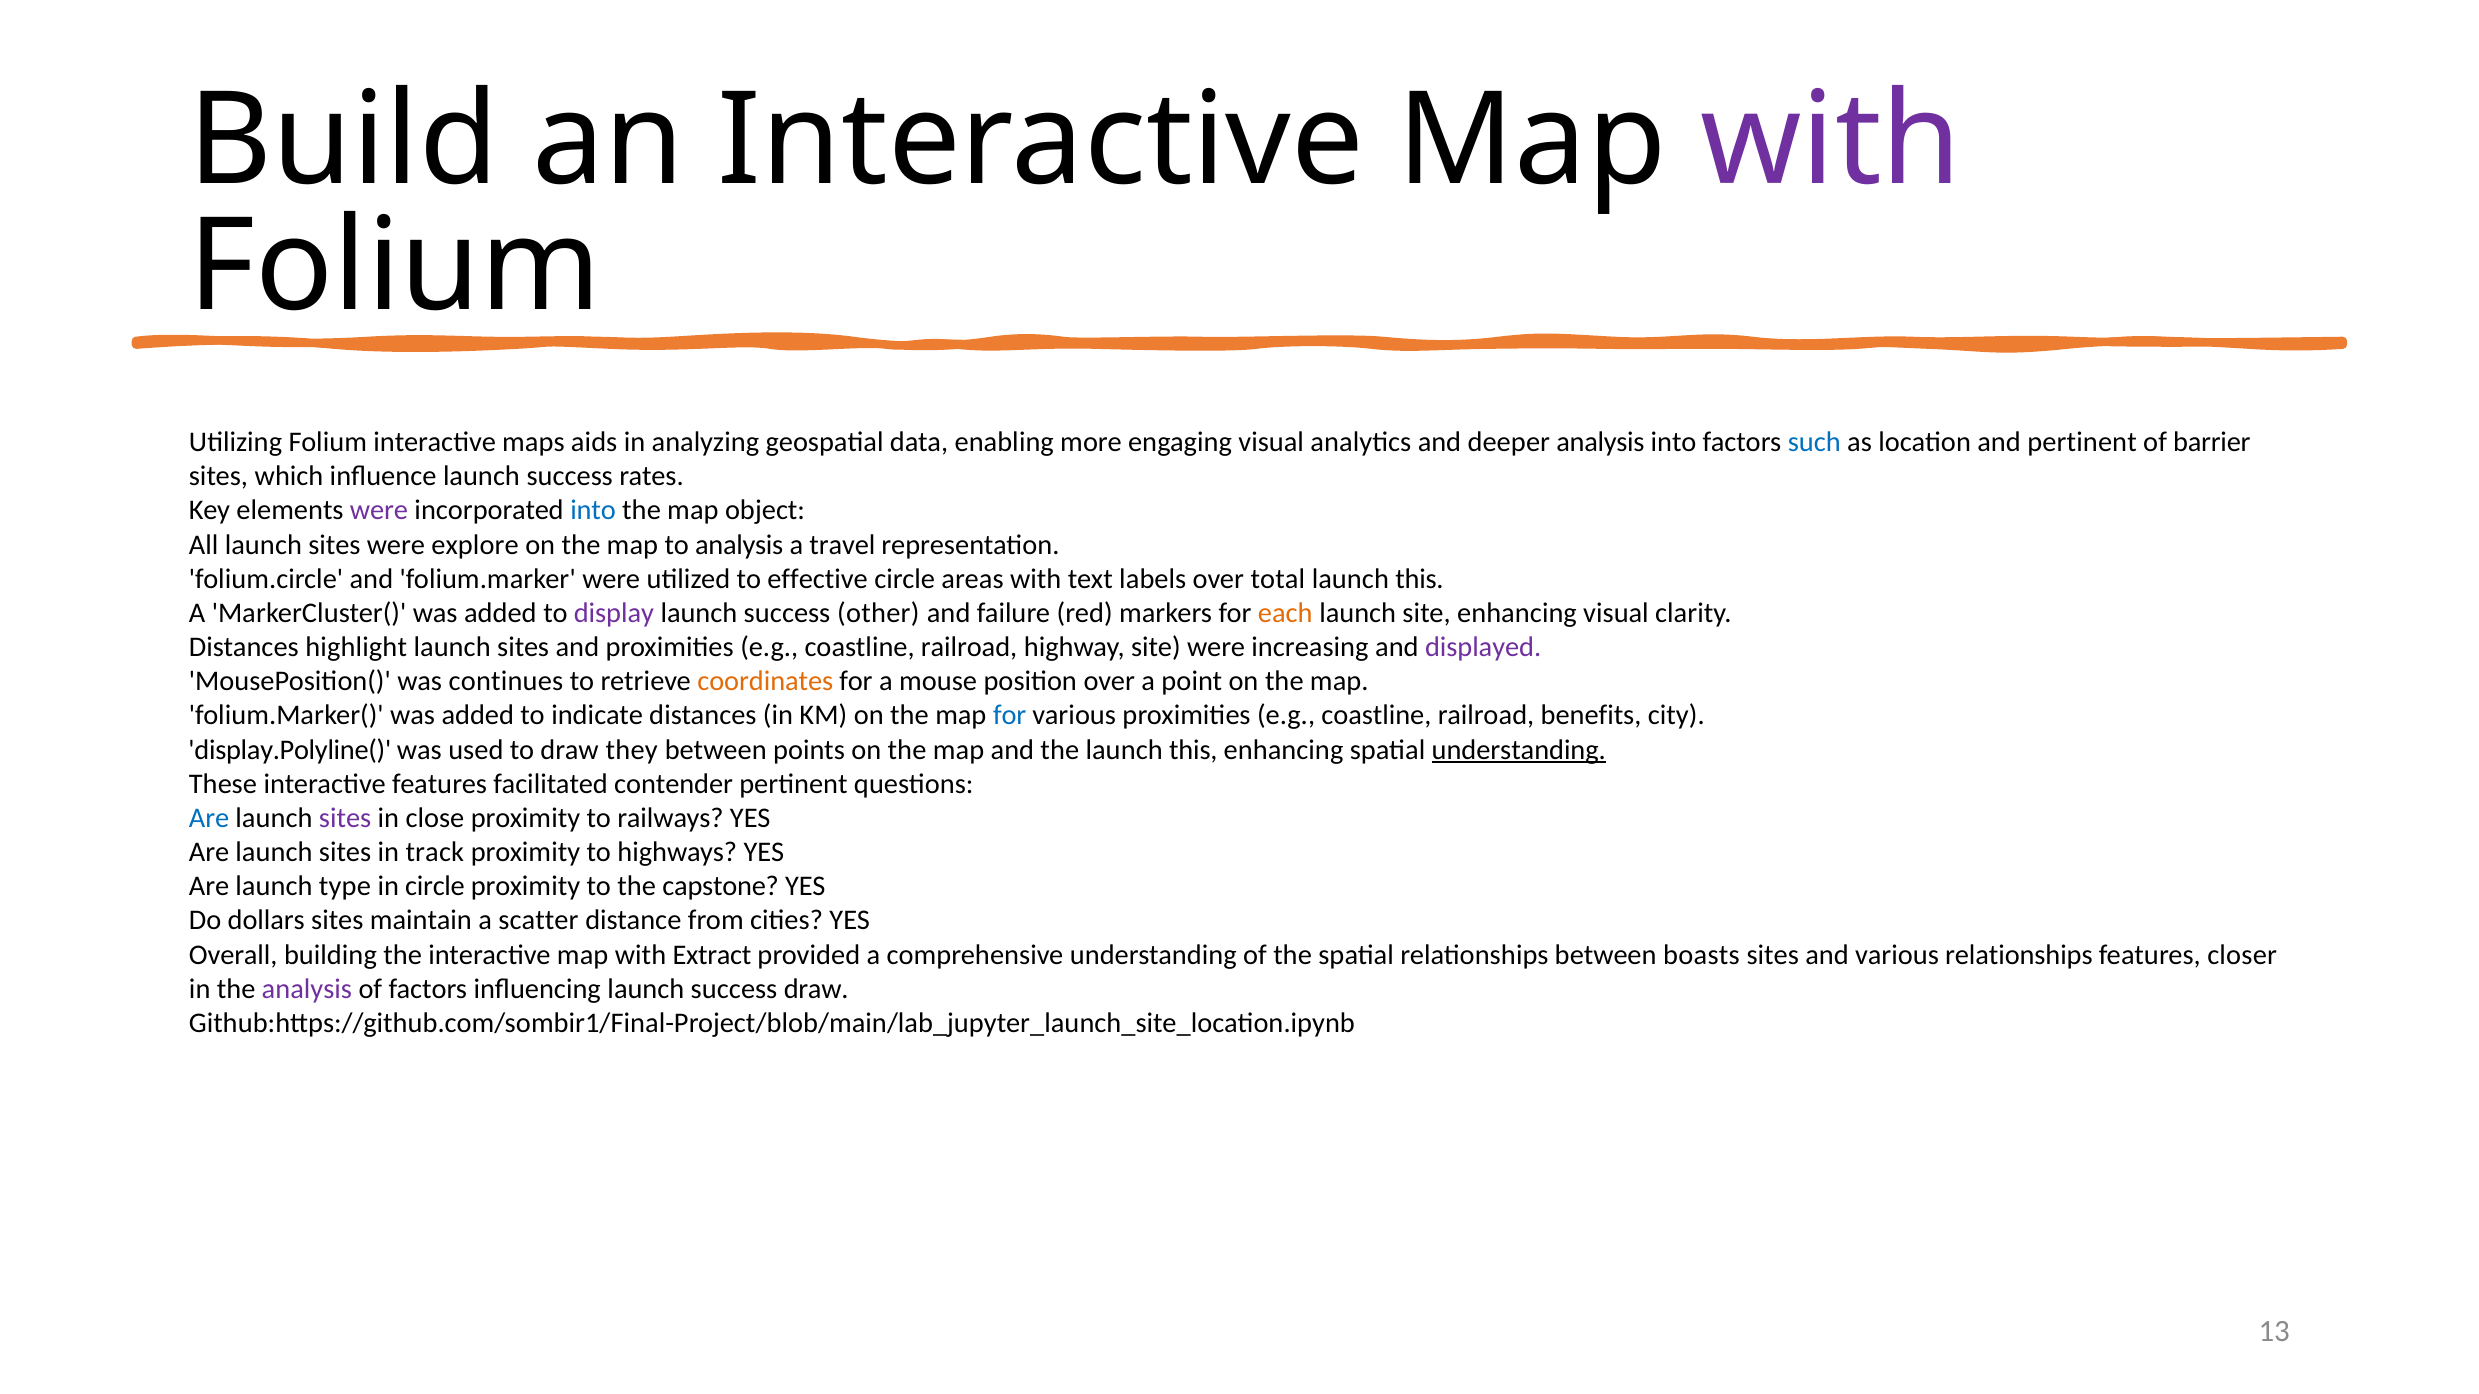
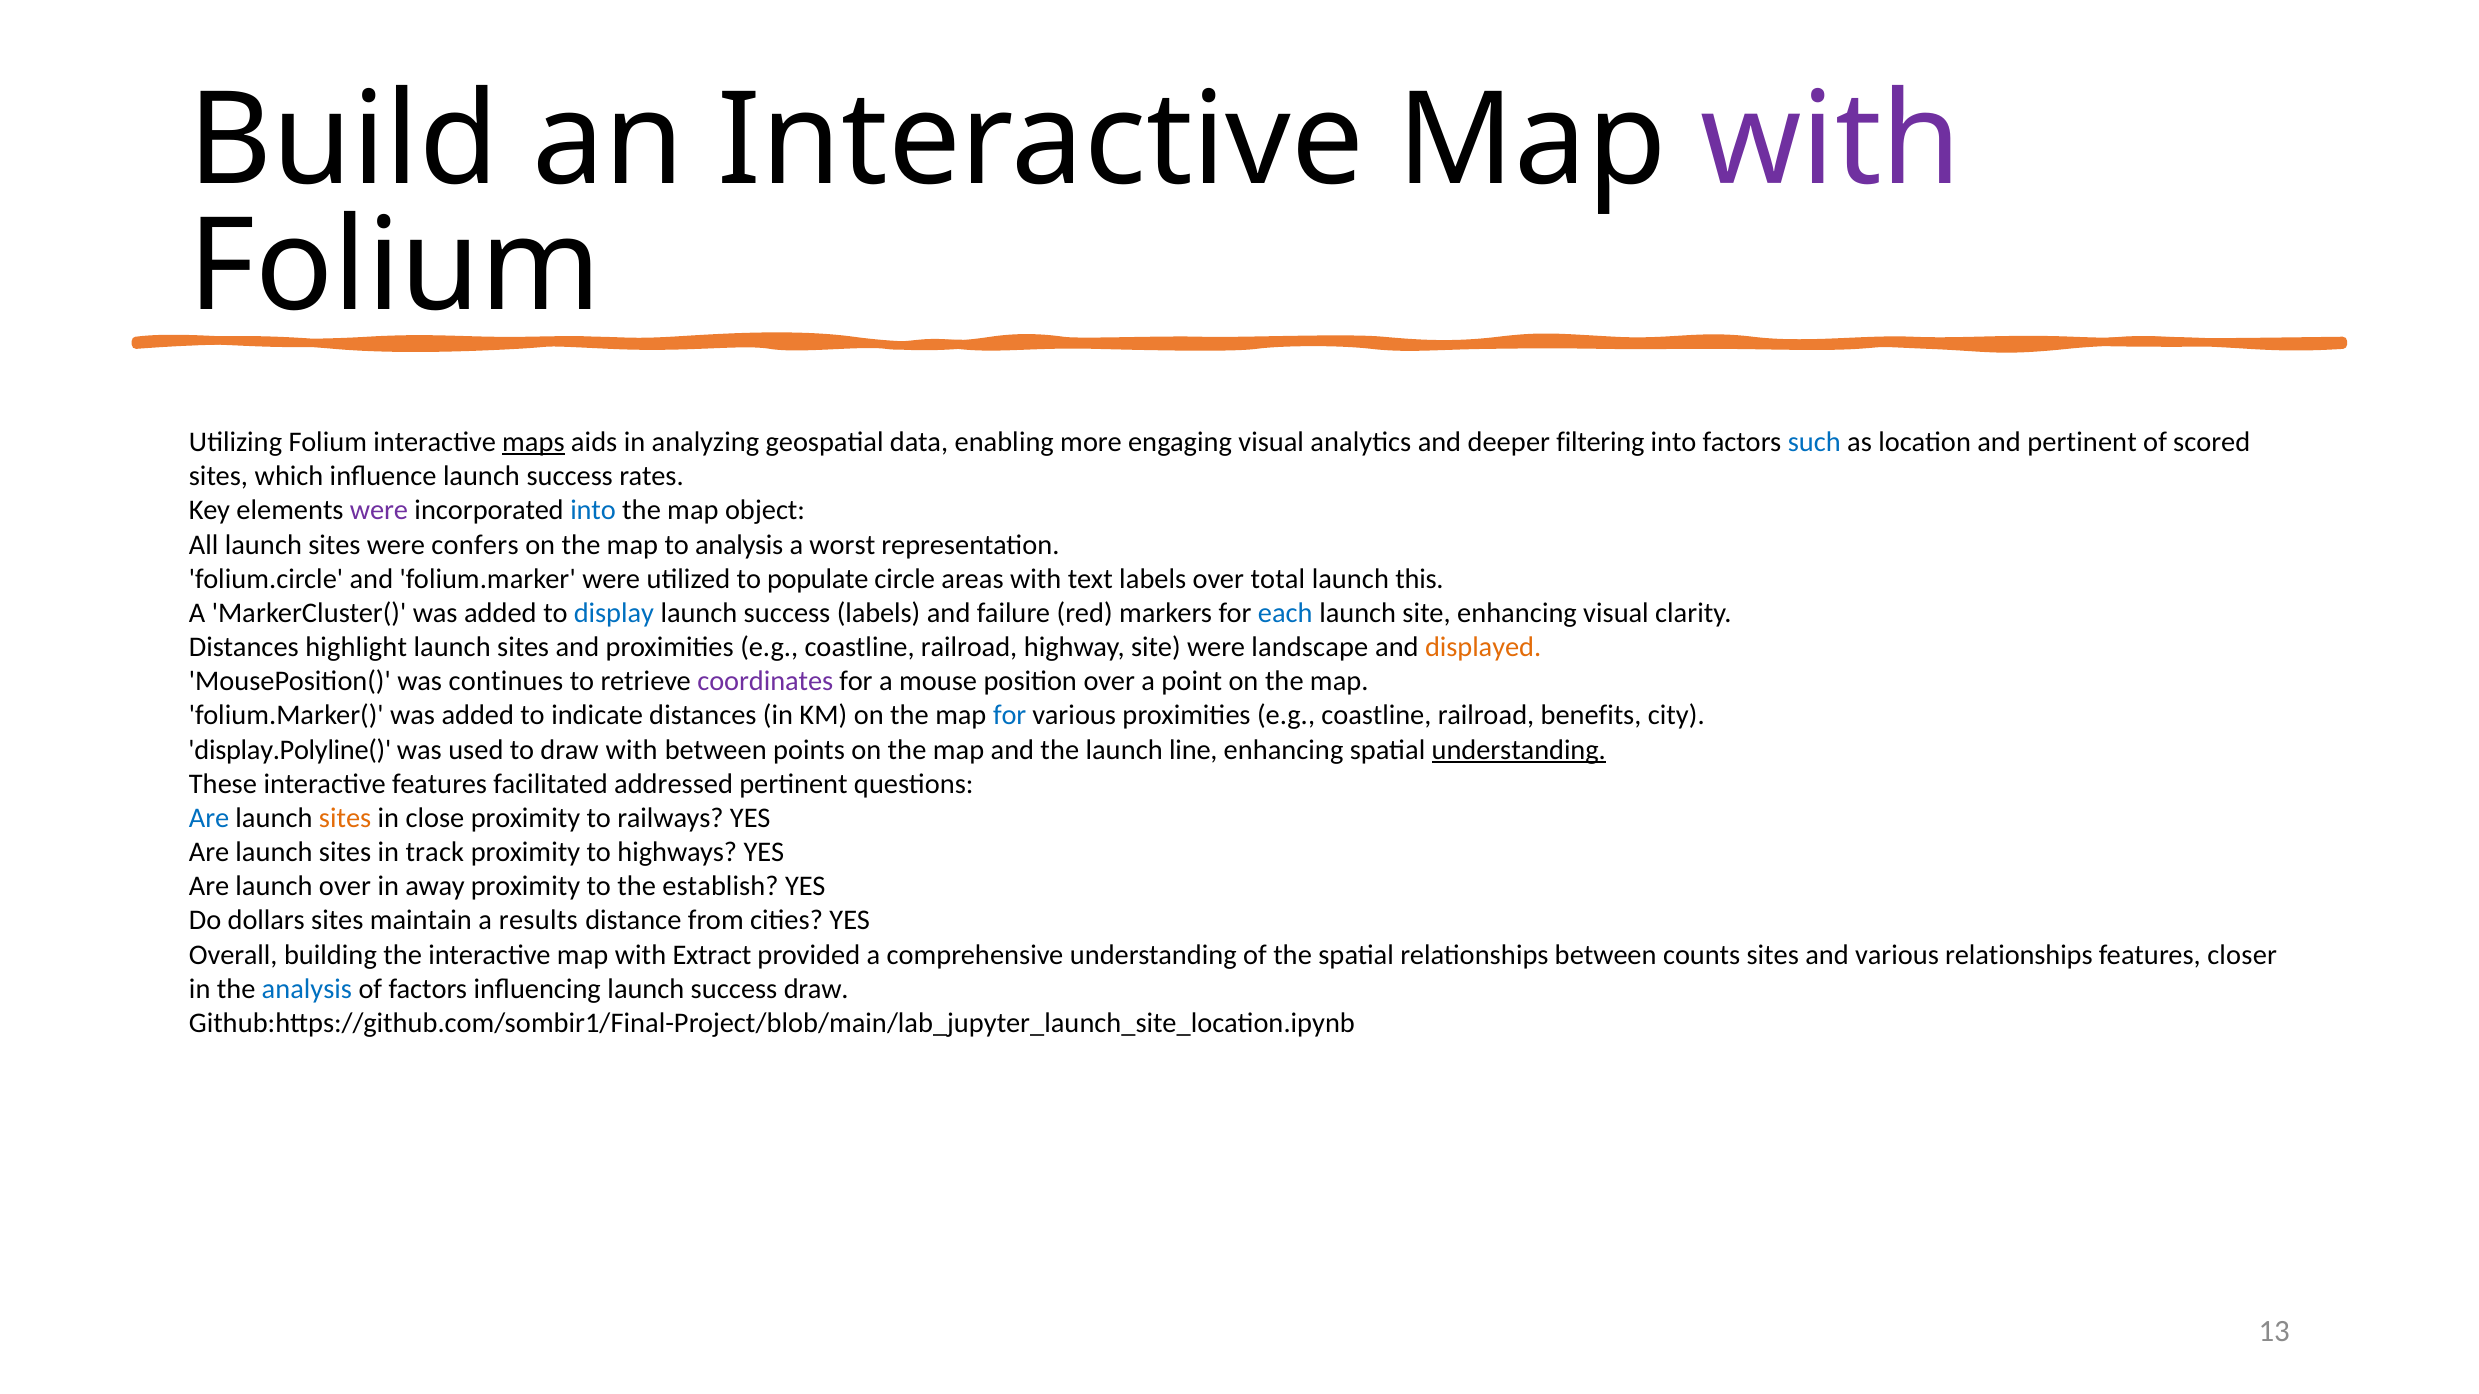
maps underline: none -> present (533, 442)
deeper analysis: analysis -> filtering (1600, 442)
barrier: barrier -> scored (2212, 442)
explore: explore -> confers (475, 545)
travel: travel -> worst (842, 545)
effective: effective -> populate (818, 579)
display colour: purple -> blue (614, 613)
success other: other -> labels (879, 613)
each colour: orange -> blue (1285, 613)
increasing: increasing -> landscape (1310, 647)
displayed colour: purple -> orange (1483, 647)
coordinates colour: orange -> purple (765, 682)
draw they: they -> with (632, 750)
the launch this: this -> line (1193, 750)
contender: contender -> addressed (674, 784)
sites colour: purple -> orange (345, 818)
launch type: type -> over (345, 887)
in circle: circle -> away (435, 887)
capstone: capstone -> establish (720, 887)
scatter: scatter -> results (538, 921)
boasts: boasts -> counts (1702, 955)
analysis colour: purple -> blue (307, 989)
